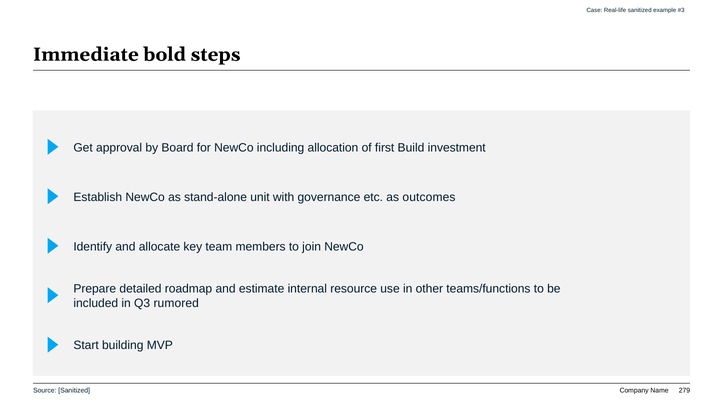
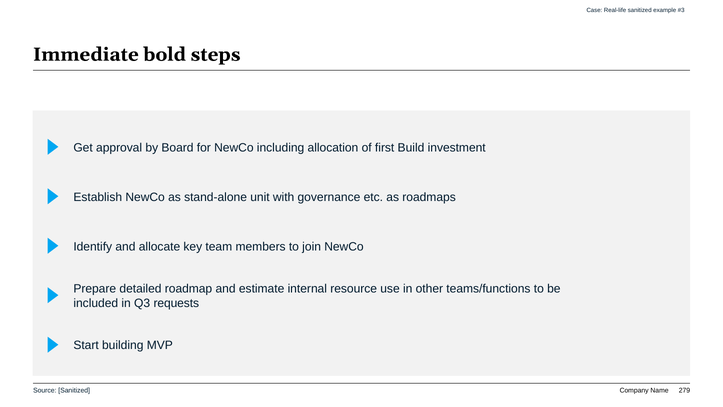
outcomes: outcomes -> roadmaps (429, 197)
rumored: rumored -> requests (176, 303)
